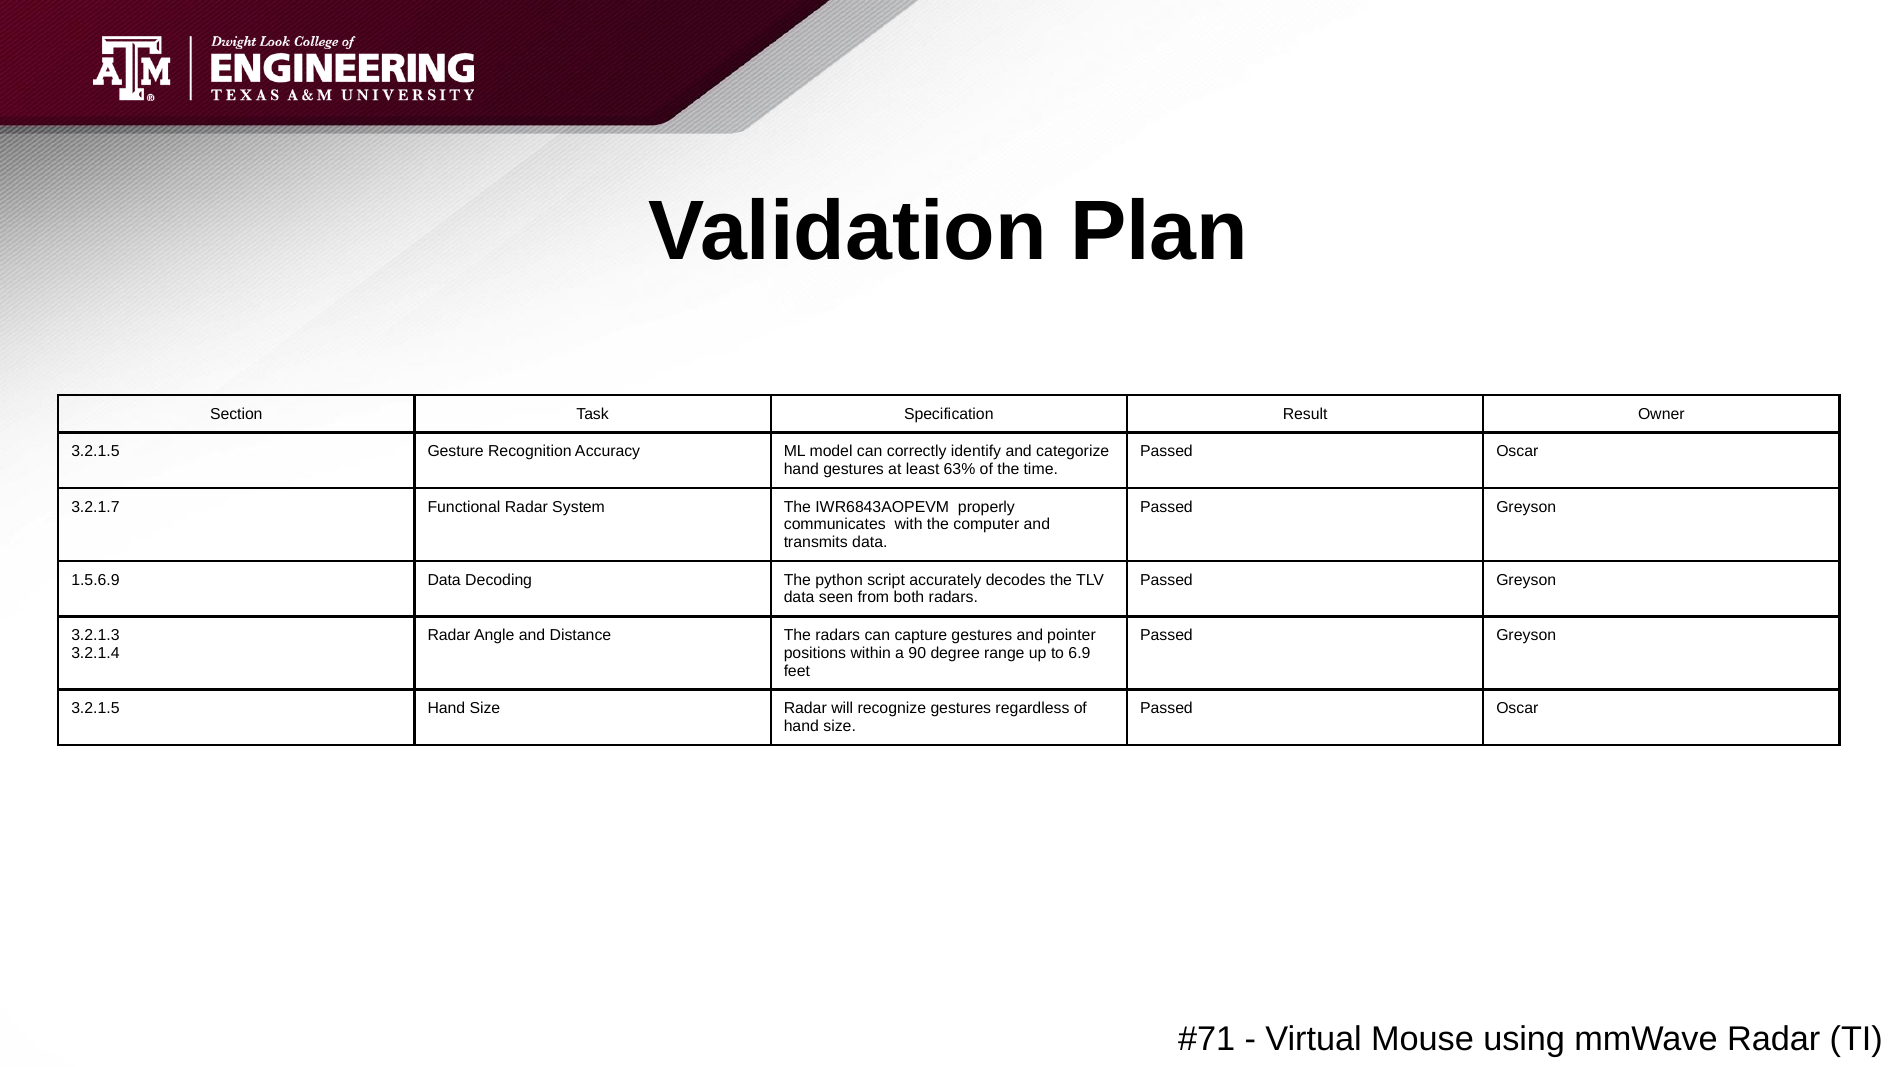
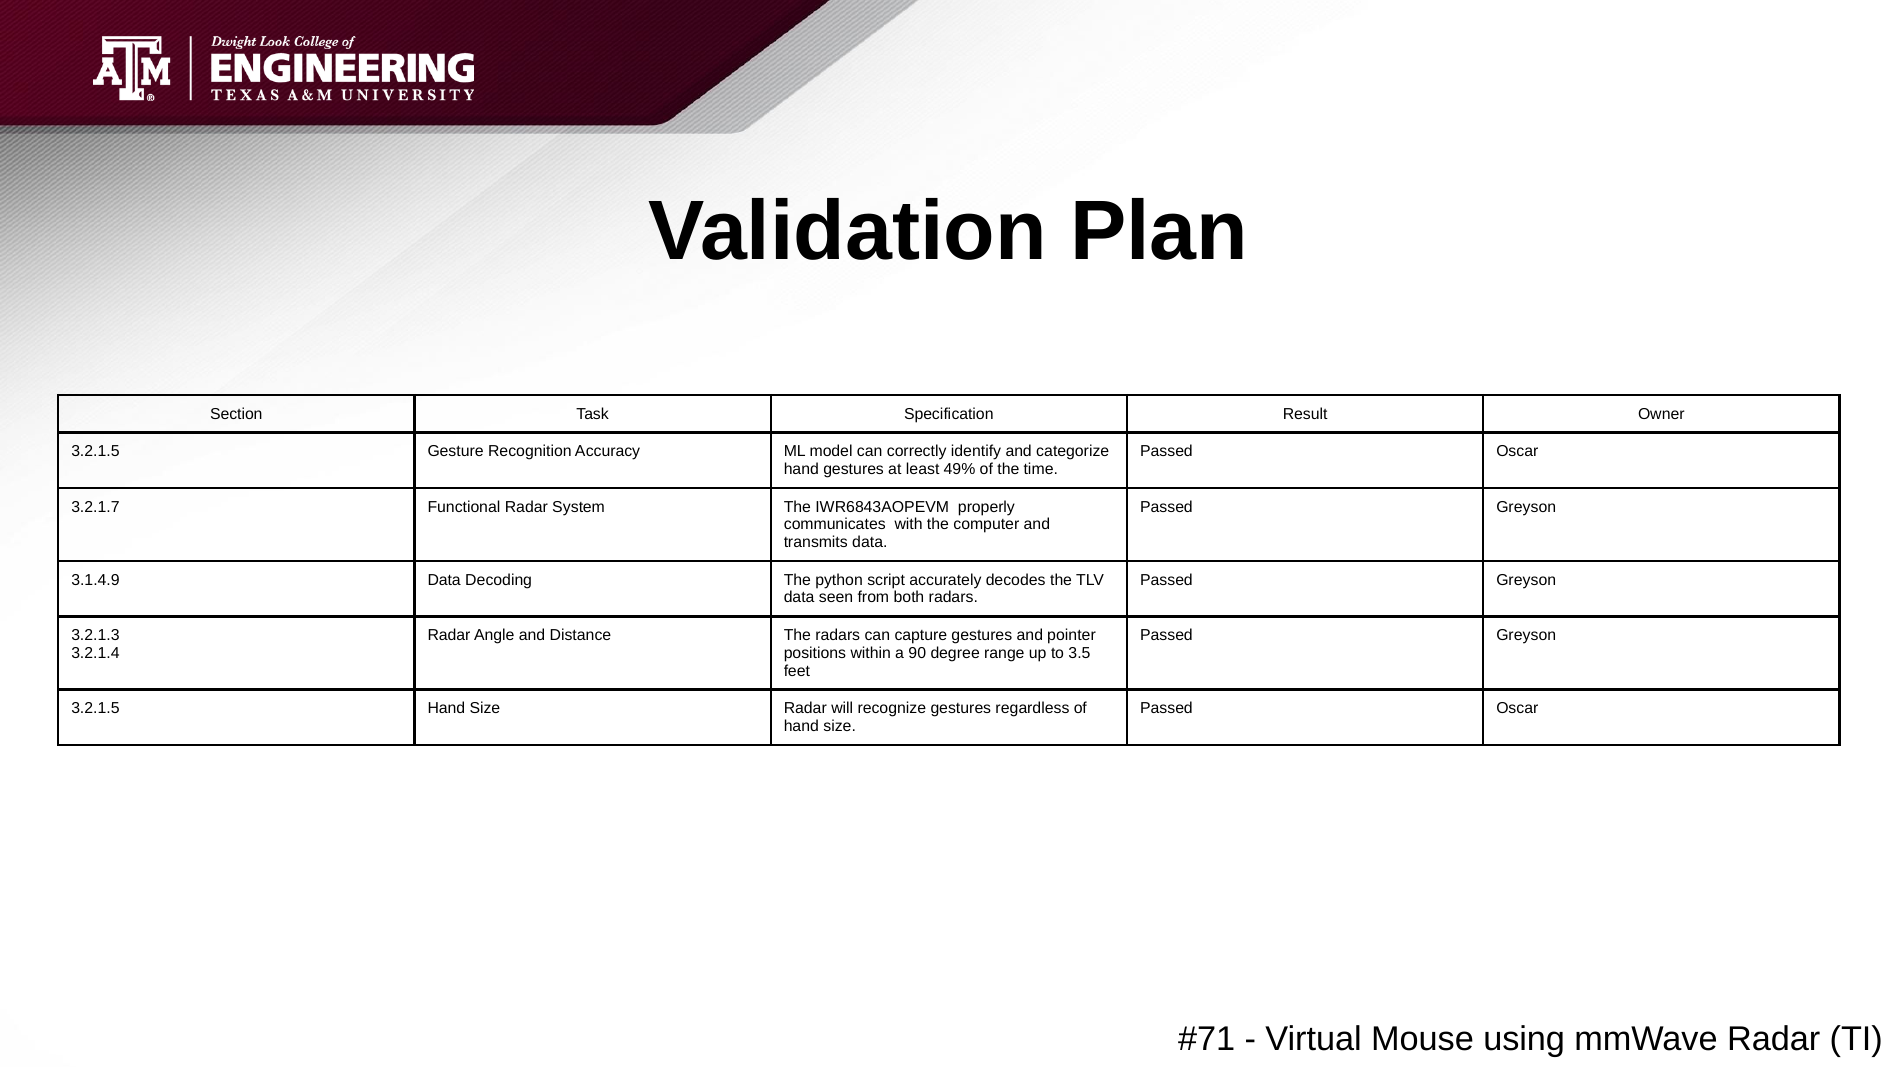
63%: 63% -> 49% (959, 470)
1.5.6.9: 1.5.6.9 -> 3.1.4.9 (95, 580)
6.9: 6.9 -> 3.5 (1079, 653)
